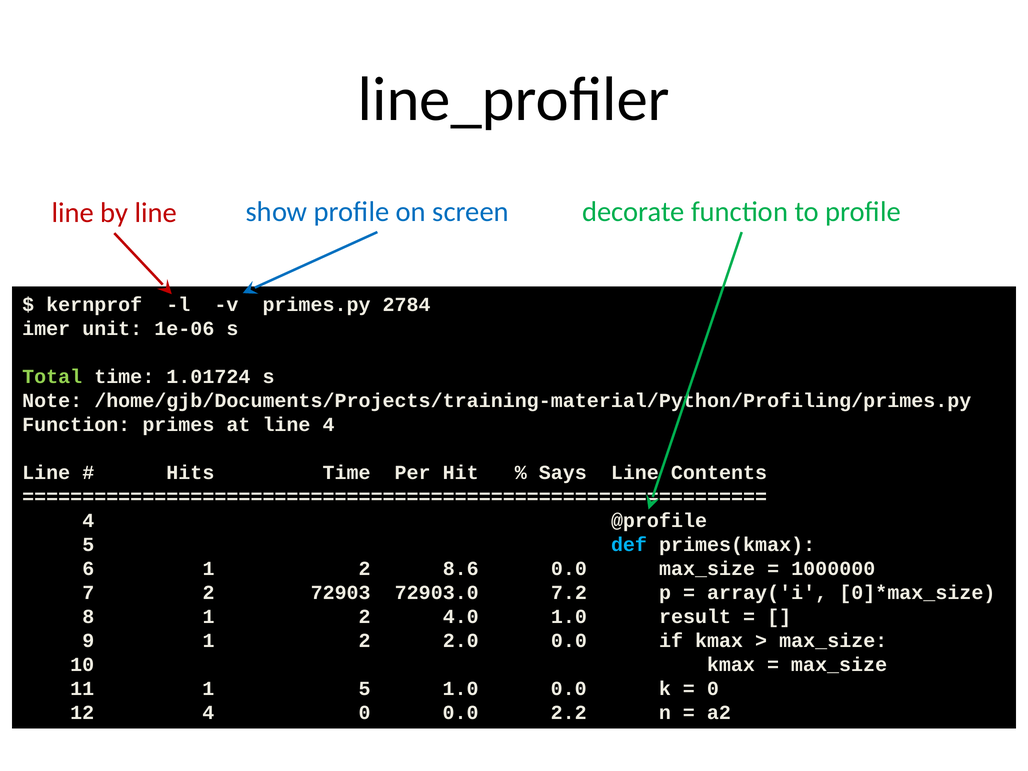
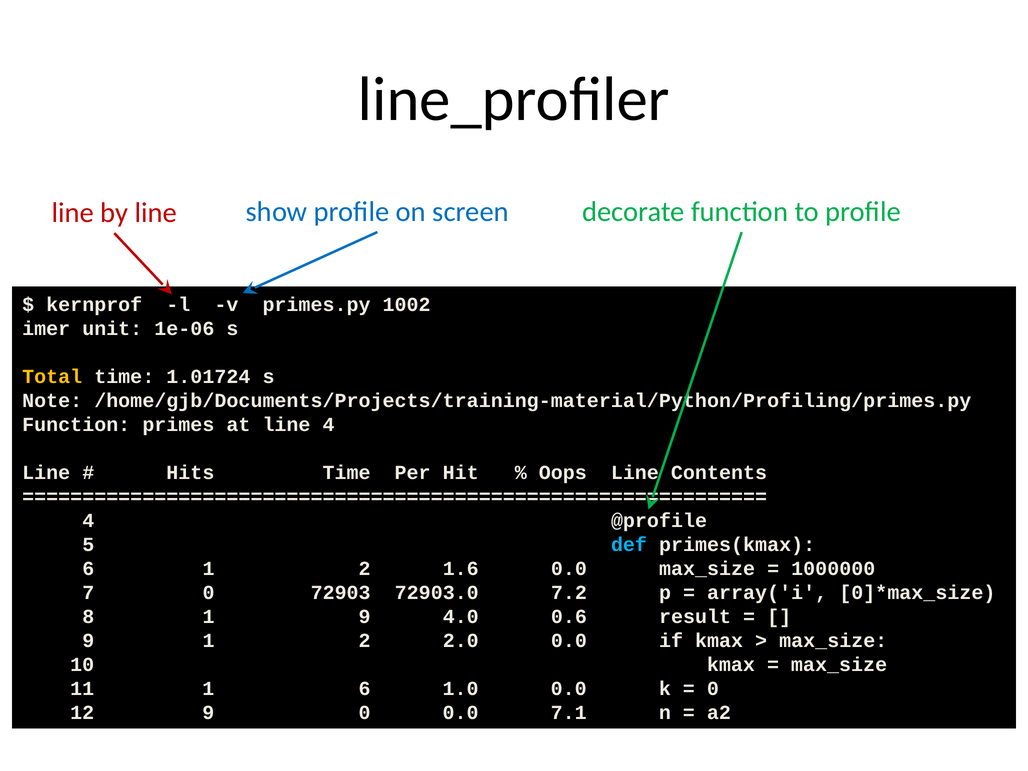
2784: 2784 -> 1002 (407, 305)
Total colour: light green -> yellow (52, 377)
Says: Says -> Oops (563, 473)
8.6: 8.6 -> 1.6 (461, 569)
7 2: 2 -> 0 (209, 593)
8 1 2: 2 -> 9 (365, 617)
4.0 1.0: 1.0 -> 0.6 (569, 617)
1 5: 5 -> 6 (365, 689)
12 4: 4 -> 9 (208, 713)
2.2: 2.2 -> 7.1 (569, 713)
